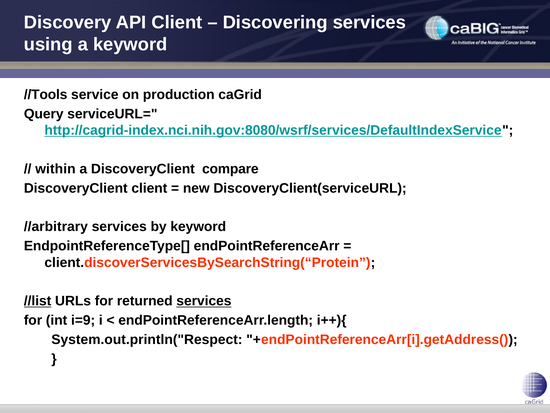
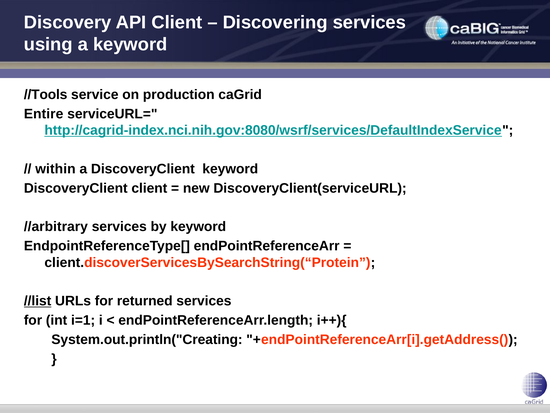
Query: Query -> Entire (44, 114)
DiscoveryClient compare: compare -> keyword (230, 169)
services underline: present -> none (204, 301)
i=9: i=9 -> i=1 (83, 320)
System.out.println("Respect: System.out.println("Respect -> System.out.println("Creating (147, 339)
